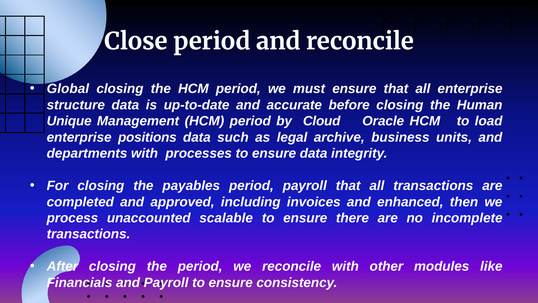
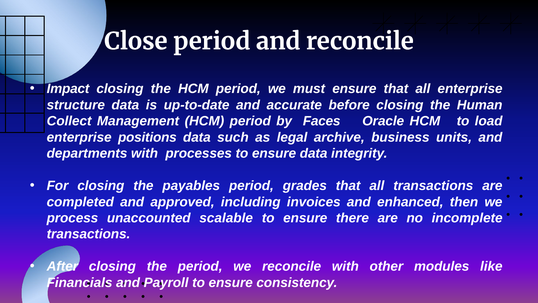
Global: Global -> Impact (68, 89)
Unique: Unique -> Collect (69, 121)
Cloud: Cloud -> Faces (322, 121)
period payroll: payroll -> grades (305, 186)
